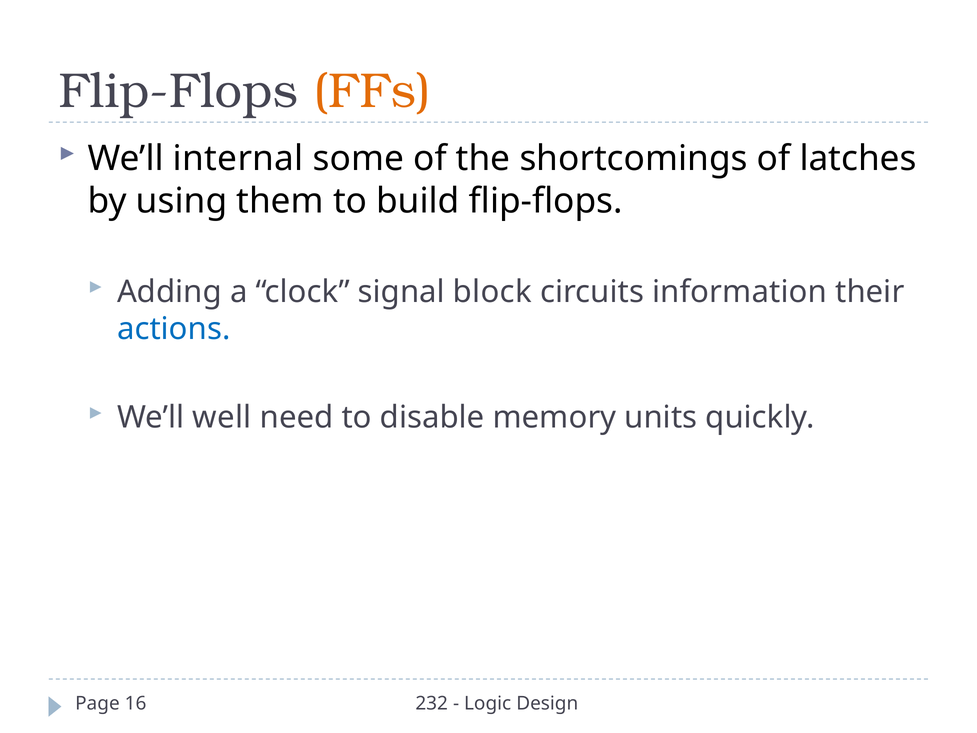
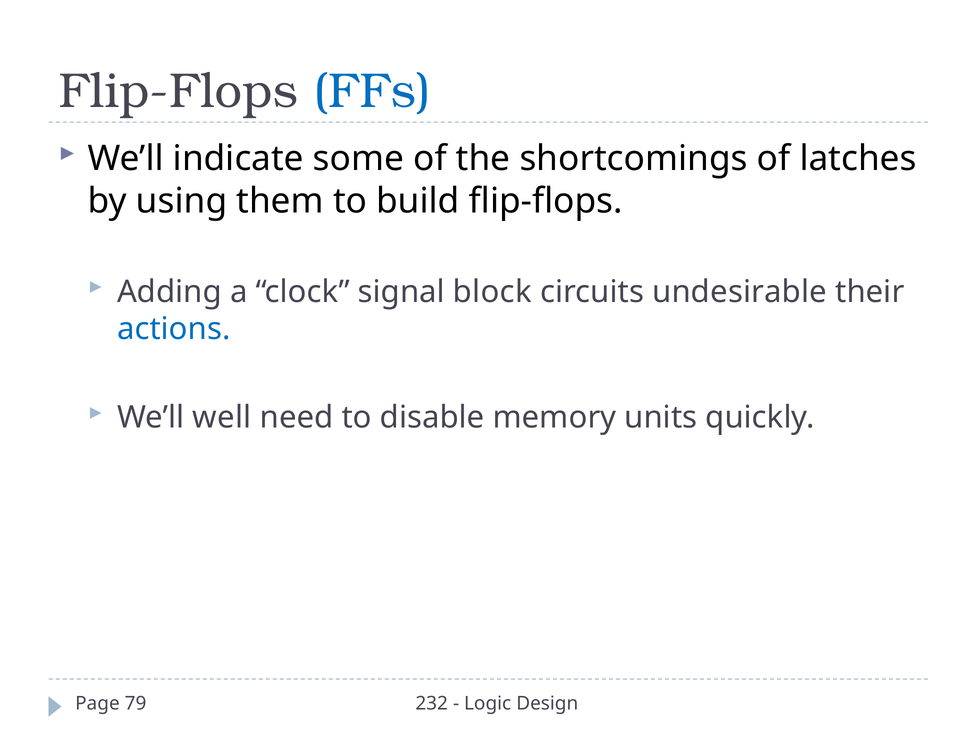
FFs colour: orange -> blue (372, 91)
internal: internal -> indicate (238, 159)
information: information -> undesirable (740, 292)
16: 16 -> 79 (136, 703)
